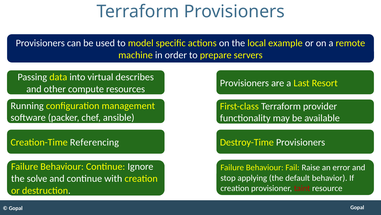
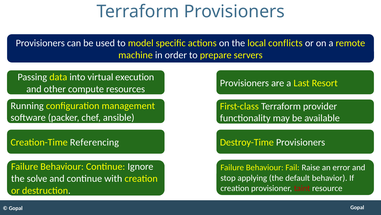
example: example -> conflicts (285, 43)
describes: describes -> execution (135, 77)
